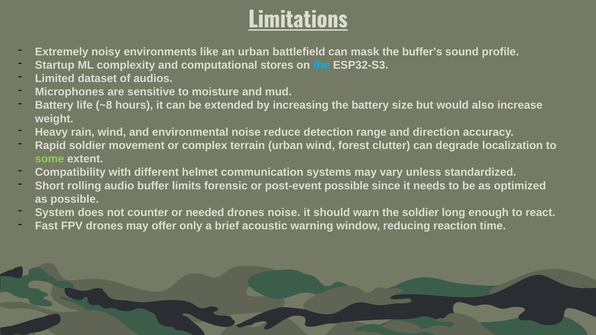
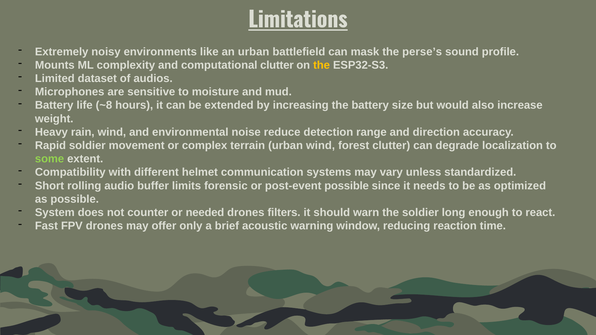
buffer’s: buffer’s -> perse’s (422, 52)
Startup: Startup -> Mounts (55, 65)
computational stores: stores -> clutter (277, 65)
the colour: light blue -> yellow (322, 65)
drones noise: noise -> filters (284, 213)
